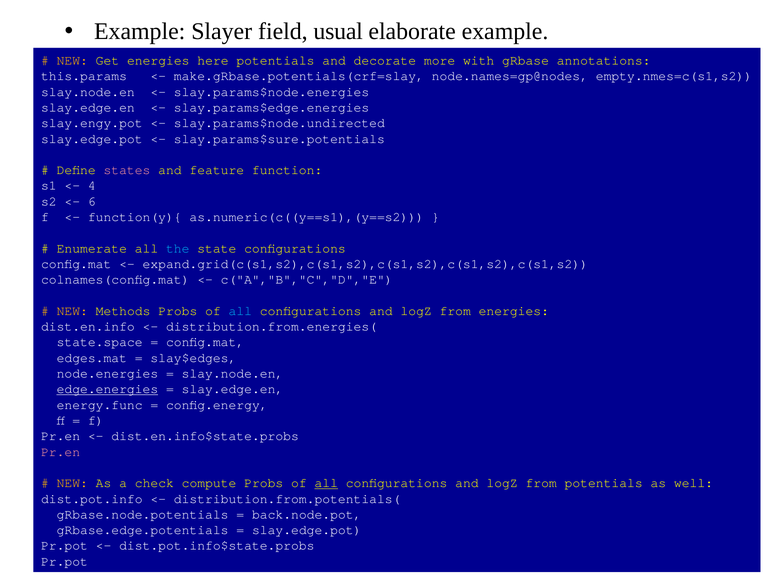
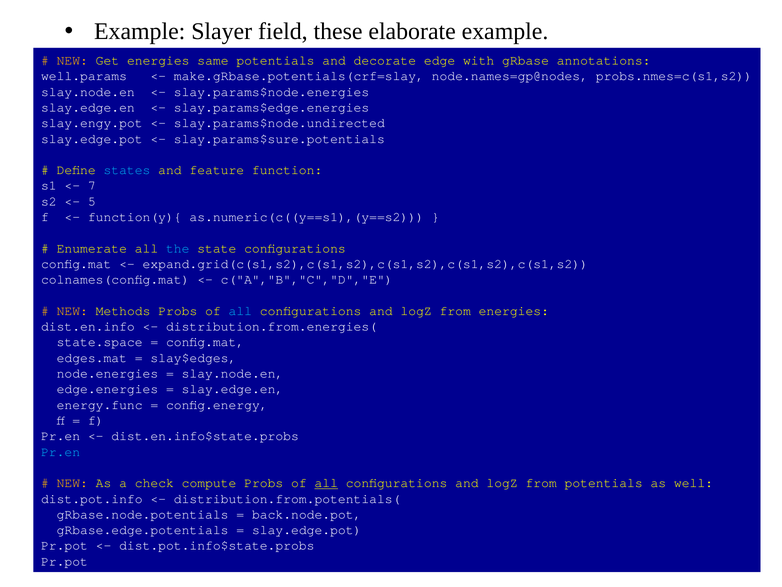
usual: usual -> these (338, 31)
here: here -> same (213, 60)
more: more -> edge (440, 60)
this.params: this.params -> well.params (84, 76)
empty.nmes=c(s1,s2: empty.nmes=c(s1,s2 -> probs.nmes=c(s1,s2 (674, 76)
states colour: pink -> light blue (127, 170)
4: 4 -> 7 (92, 186)
6: 6 -> 5 (92, 201)
edge.energies underline: present -> none (107, 389)
Pr.en colour: pink -> light blue (61, 451)
